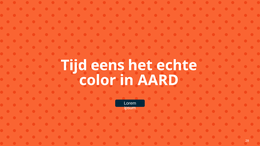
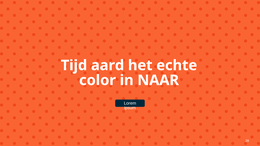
eens: eens -> aard (108, 65)
AARD: AARD -> NAAR (158, 80)
